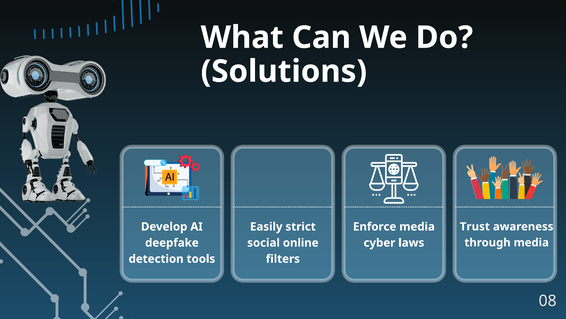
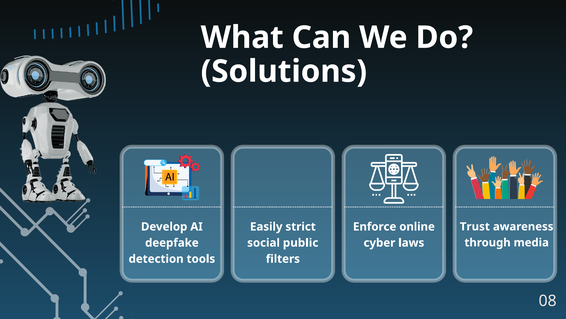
Enforce media: media -> online (417, 226)
online: online -> public (301, 242)
